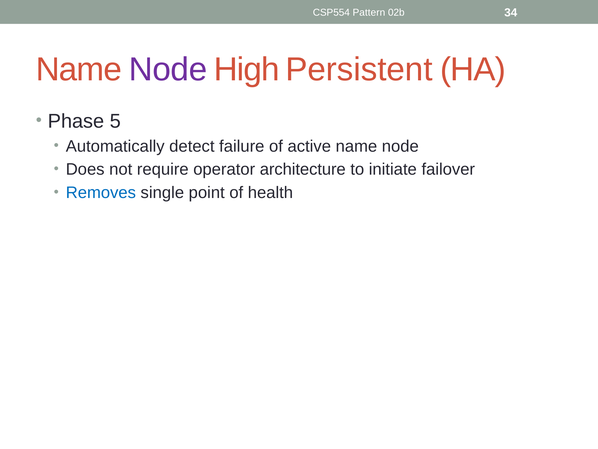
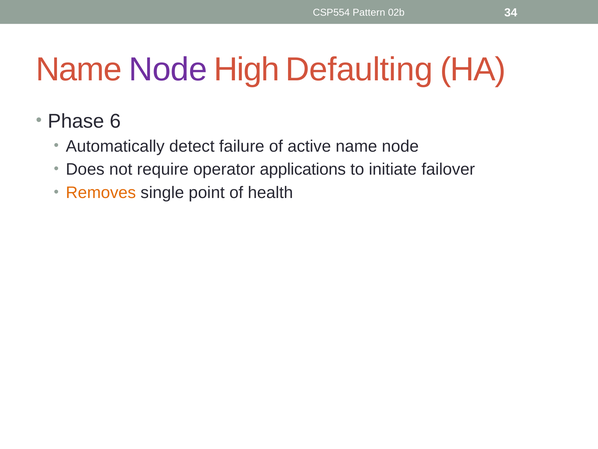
Persistent: Persistent -> Defaulting (359, 70)
5: 5 -> 6 (115, 121)
architecture: architecture -> applications (303, 169)
Removes colour: blue -> orange (101, 193)
